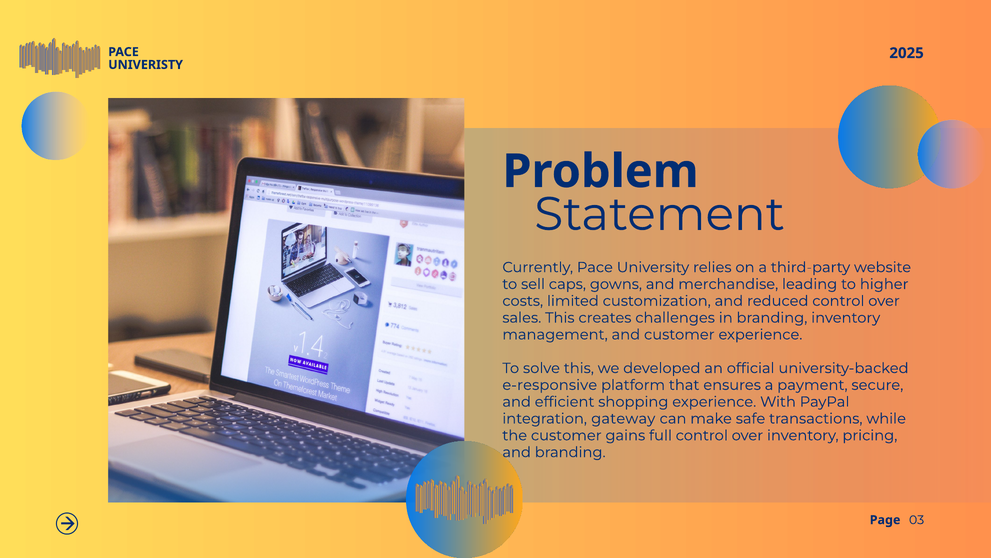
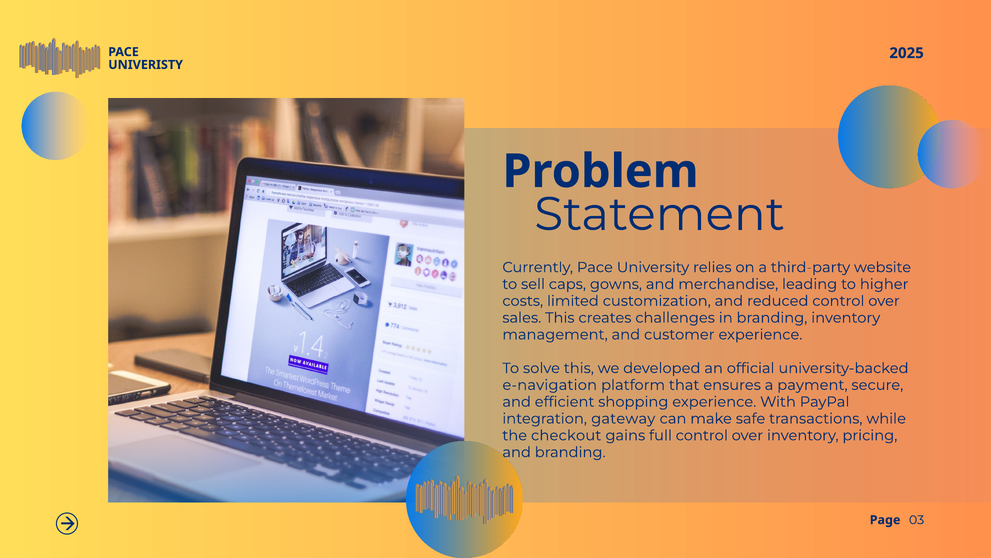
e-responsive: e-responsive -> e-navigation (550, 385)
the customer: customer -> checkout (566, 435)
